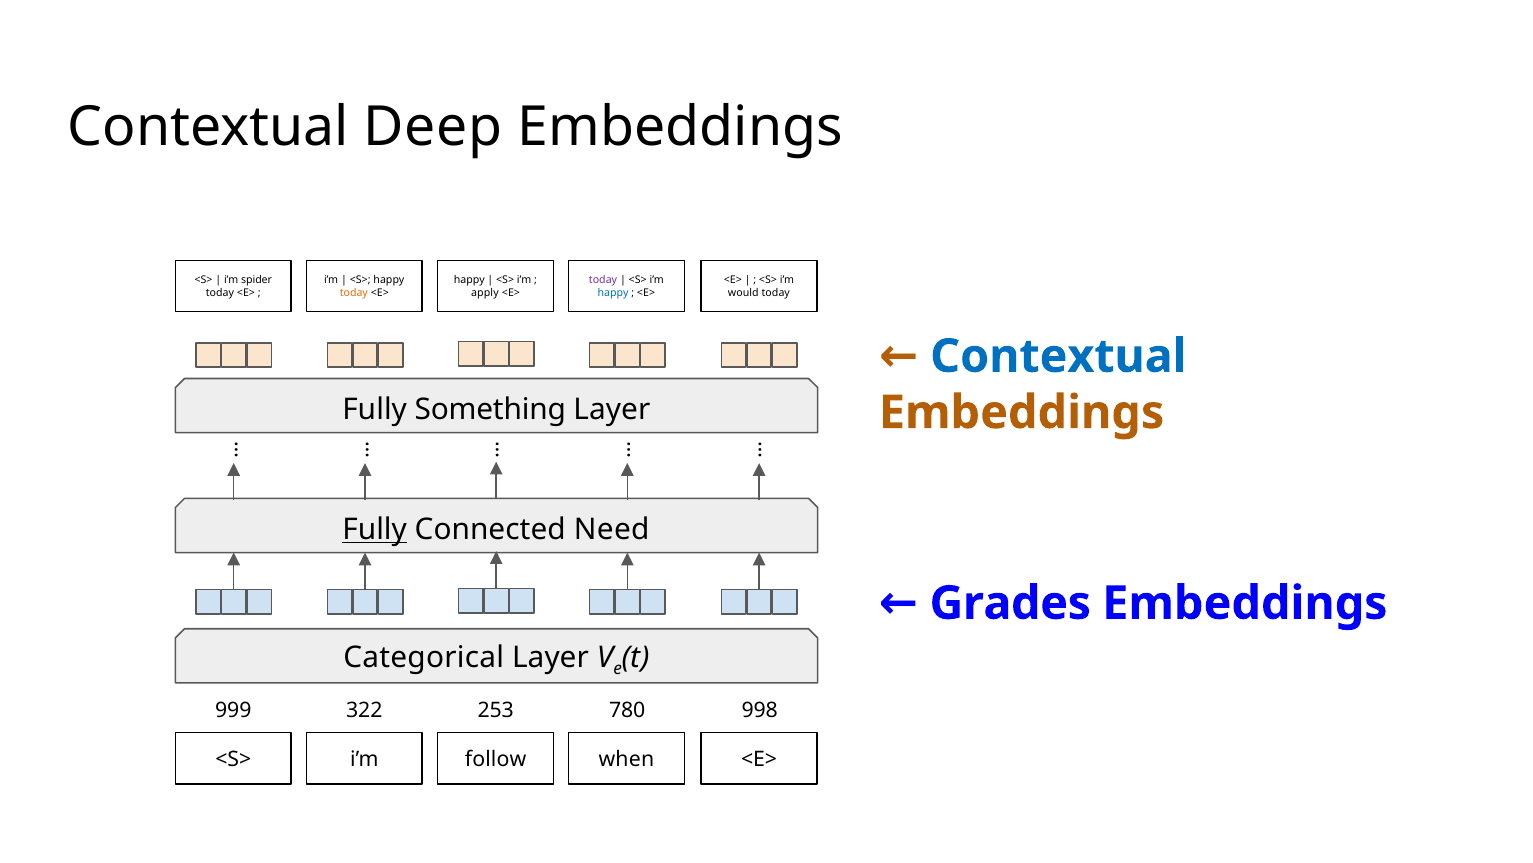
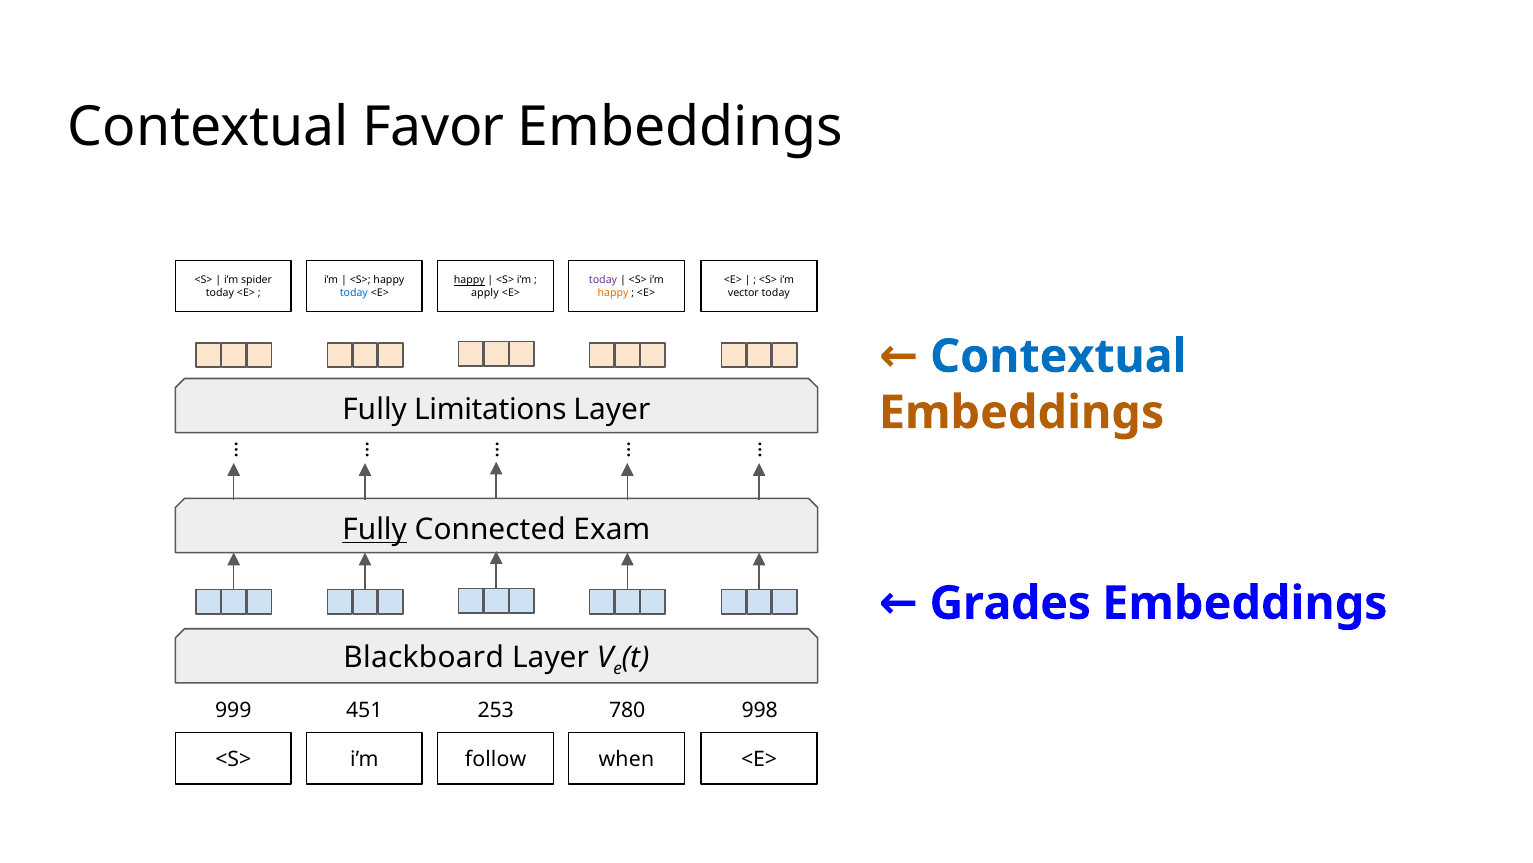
Deep: Deep -> Favor (434, 127)
happy underline: none -> present (469, 280)
today colour: orange -> blue (354, 293)
happy colour: blue -> orange (613, 293)
would: would -> vector (743, 293)
Something: Something -> Limitations (490, 410)
Need: Need -> Exam (612, 529)
Categorical: Categorical -> Blackboard (424, 657)
322: 322 -> 451 (364, 709)
